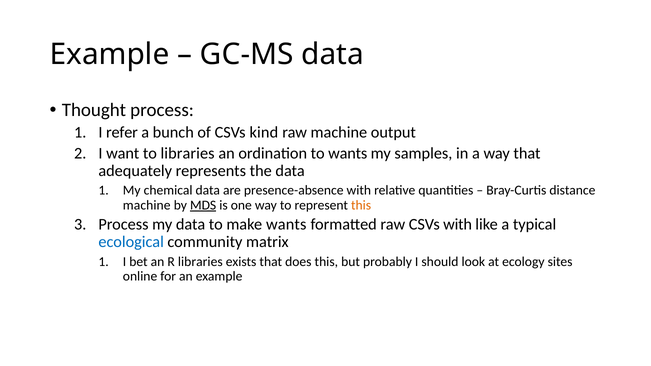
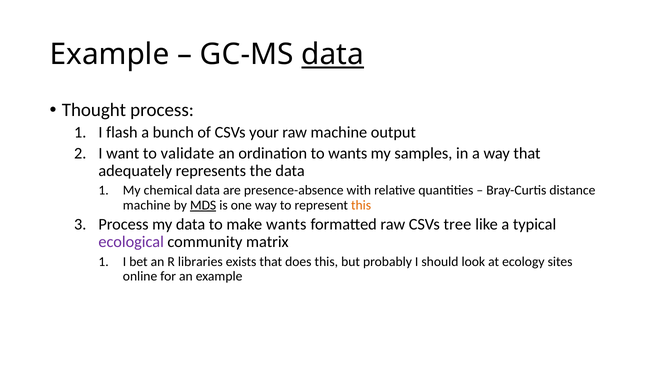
data underline: none -> present (333, 55)
refer: refer -> flash (122, 133)
kind: kind -> your (264, 133)
to libraries: libraries -> validate (188, 153)
CSVs with: with -> tree (457, 225)
ecological colour: blue -> purple (131, 242)
